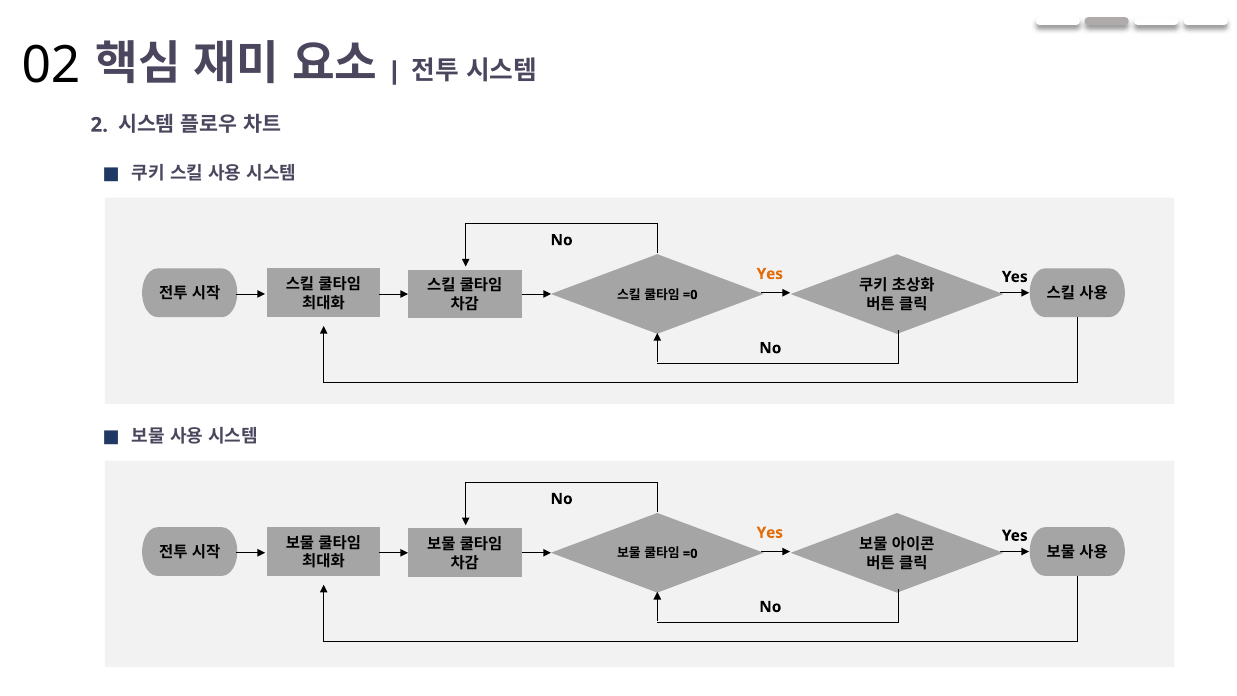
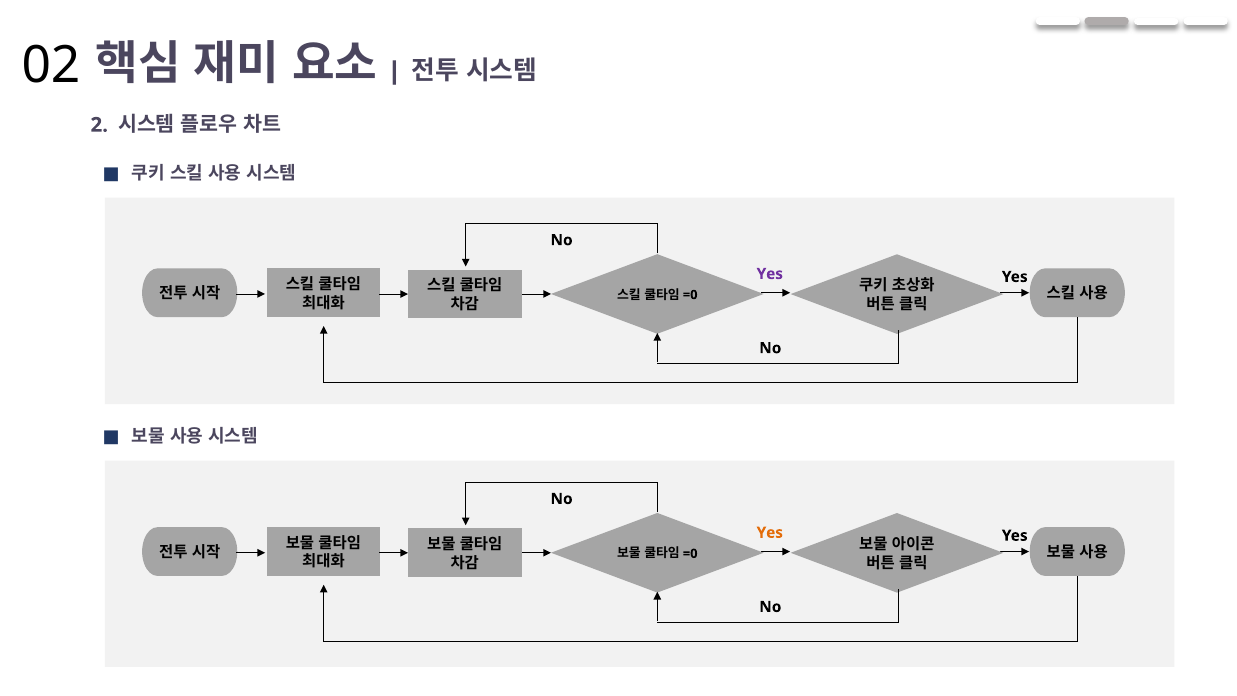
Yes colour: orange -> purple (770, 274)
